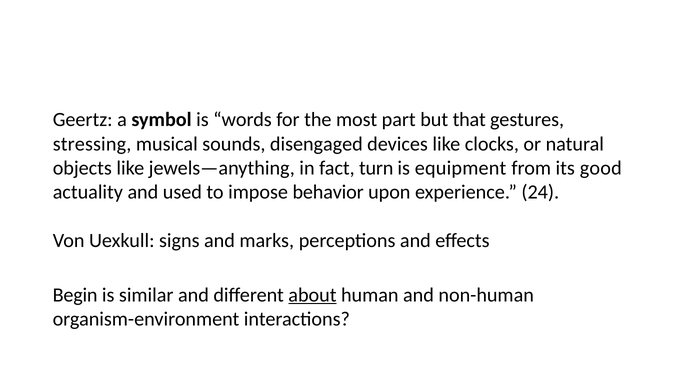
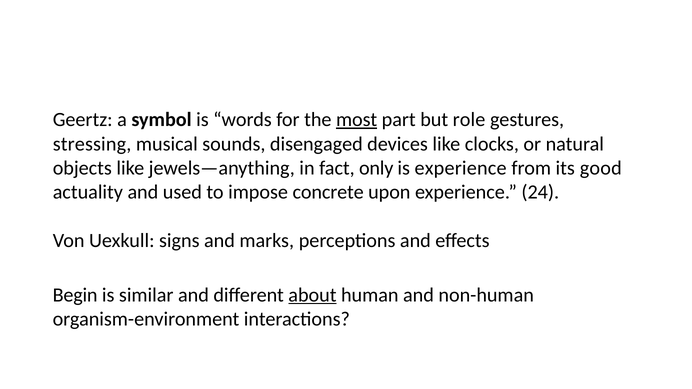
most underline: none -> present (357, 120)
that: that -> role (469, 120)
turn: turn -> only (376, 168)
is equipment: equipment -> experience (461, 168)
behavior: behavior -> concrete (328, 192)
